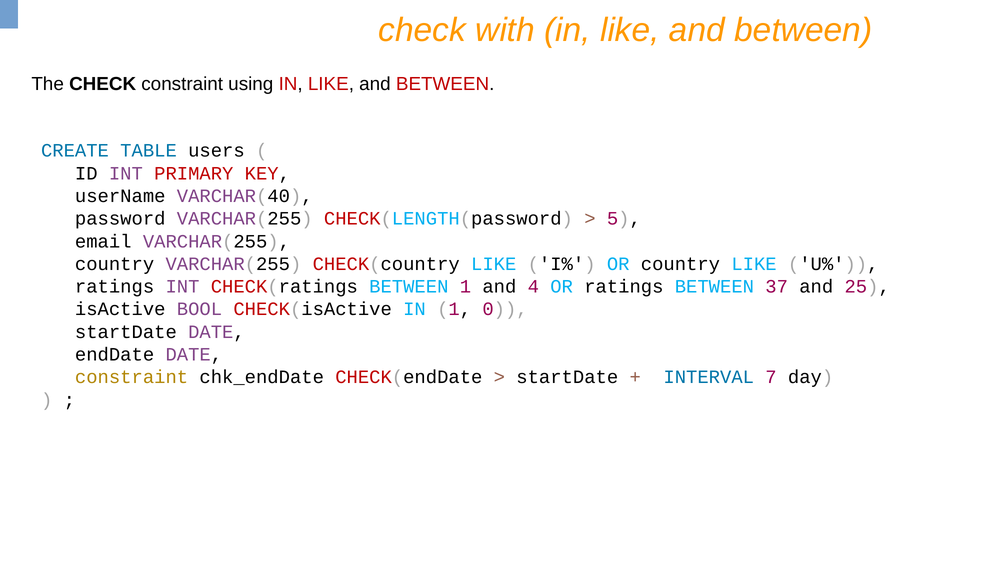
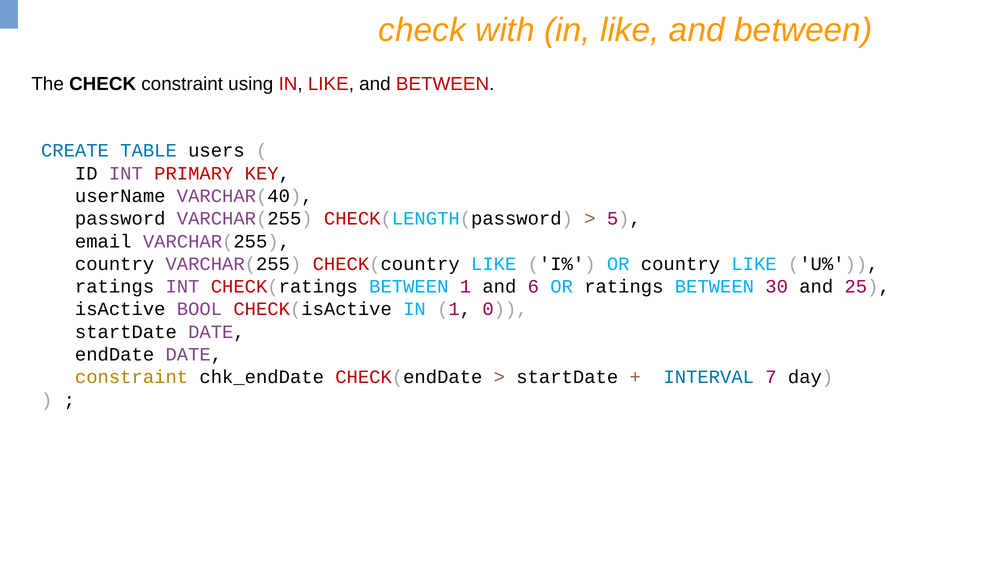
4: 4 -> 6 (533, 287)
37: 37 -> 30 (777, 287)
